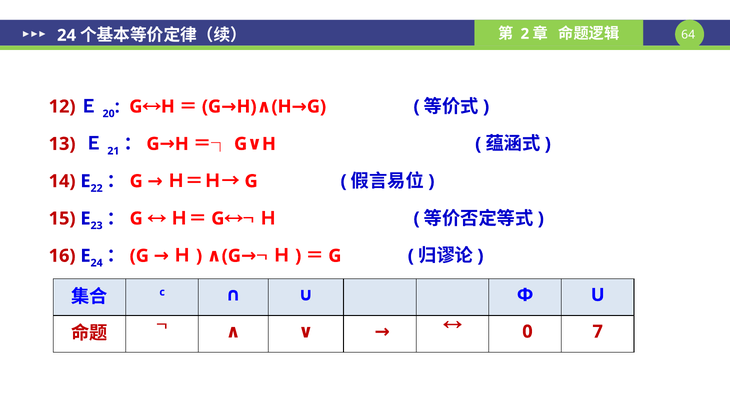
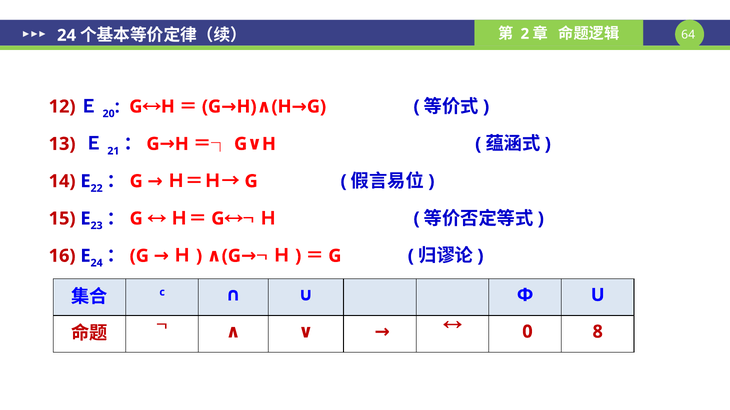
7: 7 -> 8 (598, 332)
